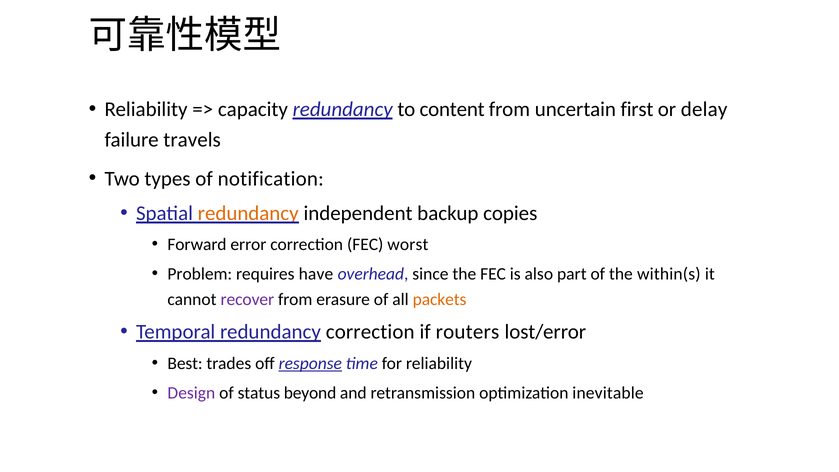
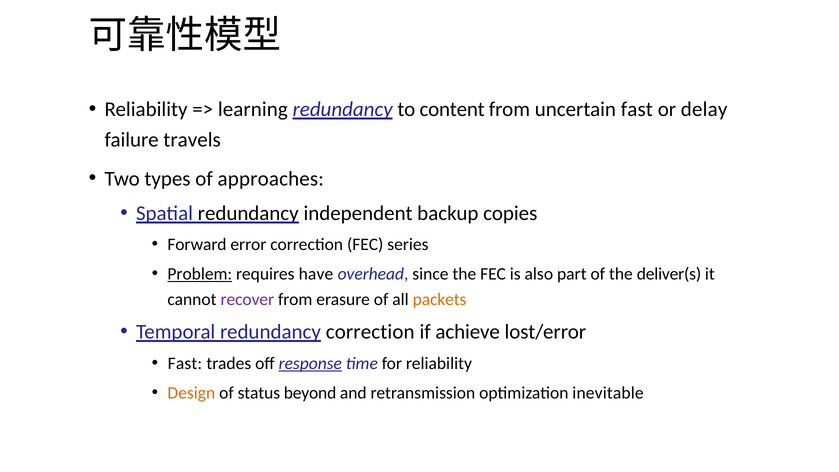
capacity: capacity -> learning (253, 110)
uncertain first: first -> fast (637, 110)
notification: notification -> approaches (271, 179)
redundancy colour: orange -> black (248, 213)
worst: worst -> series (408, 245)
Problem underline: none -> present (200, 274)
within(s: within(s -> deliver(s (669, 274)
routers: routers -> achieve (468, 332)
Best: Best -> Fast (185, 363)
Design colour: purple -> orange (191, 393)
